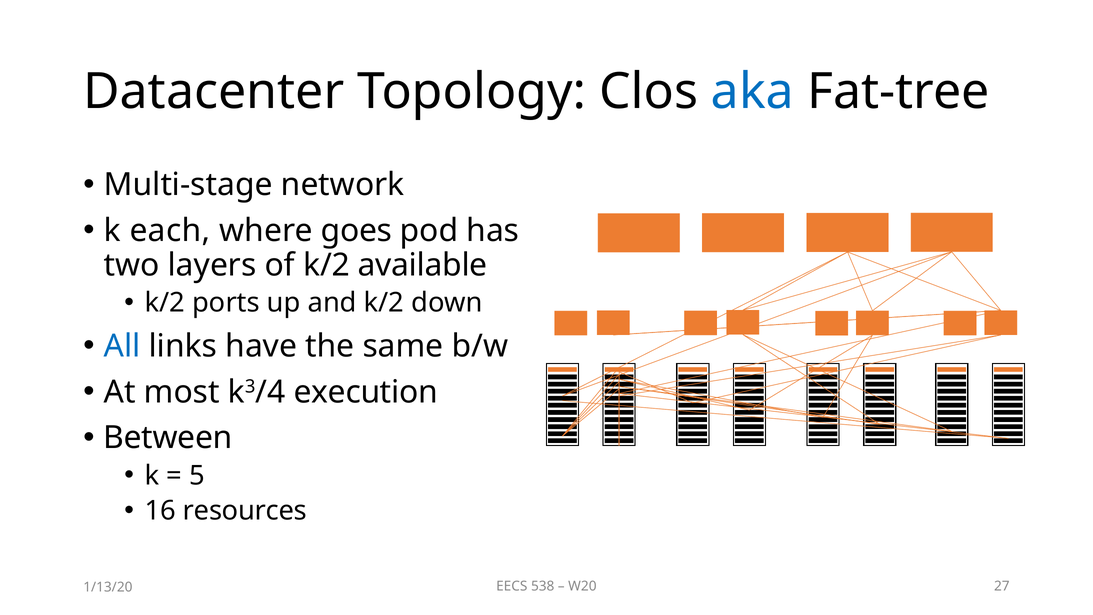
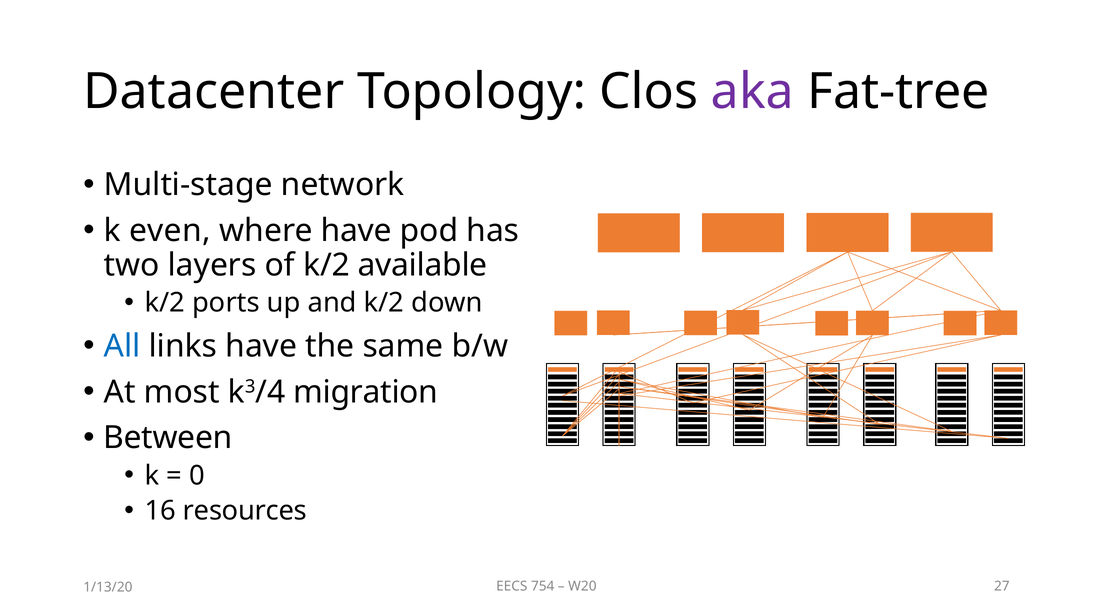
aka colour: blue -> purple (752, 92)
each: each -> even (170, 231)
where goes: goes -> have (356, 231)
execution: execution -> migration (366, 392)
5: 5 -> 0 (197, 475)
538: 538 -> 754 (543, 586)
